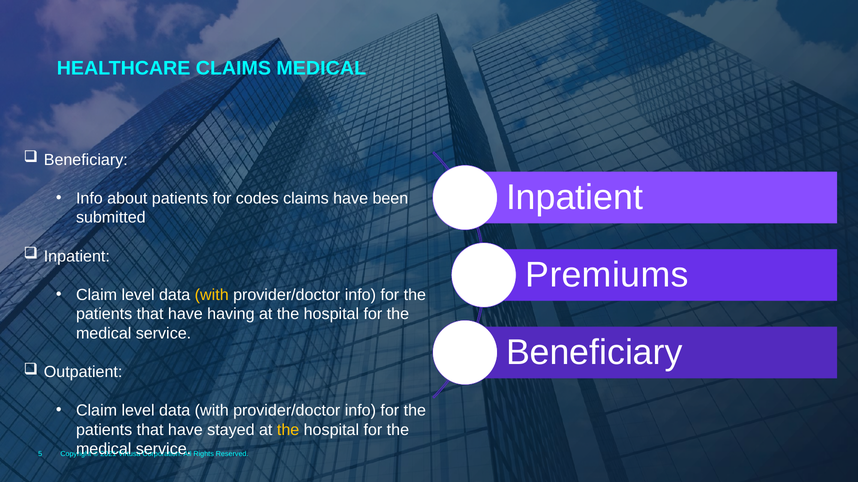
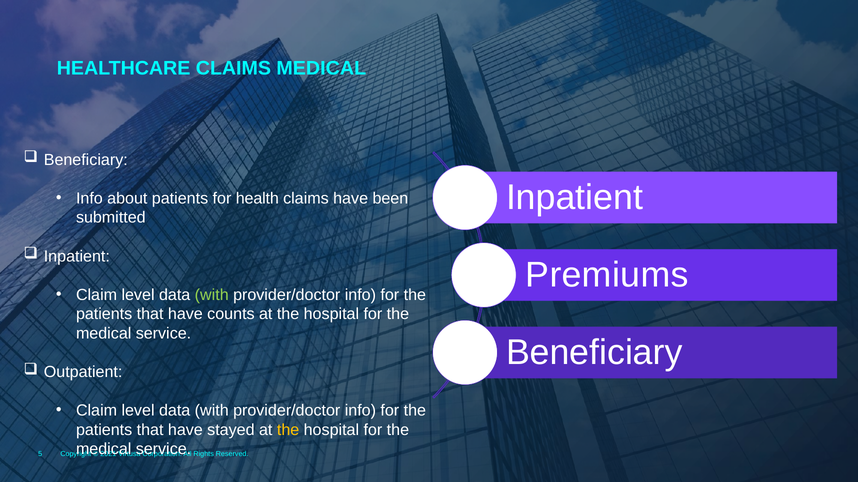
codes: codes -> health (257, 199)
with colour: yellow -> light green (212, 295)
having: having -> counts (231, 314)
